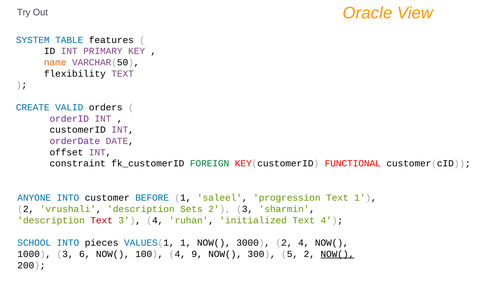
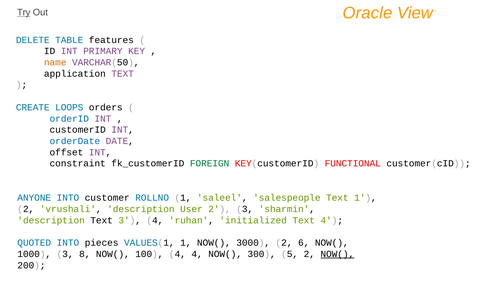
Try underline: none -> present (24, 13)
SYSTEM: SYSTEM -> DELETE (33, 40)
flexibility: flexibility -> application (75, 74)
VALID: VALID -> LOOPS (69, 107)
orderID colour: purple -> blue (69, 118)
orderDate colour: purple -> blue (75, 141)
BEFORE: BEFORE -> ROLLNO (152, 198)
progression: progression -> salespeople (287, 198)
Sets: Sets -> User (191, 209)
Text colour: red -> black (102, 220)
SCHOOL: SCHOOL -> QUOTED (34, 243)
2 4: 4 -> 6 (304, 243)
6: 6 -> 8 (85, 254)
4 9: 9 -> 4 (197, 254)
